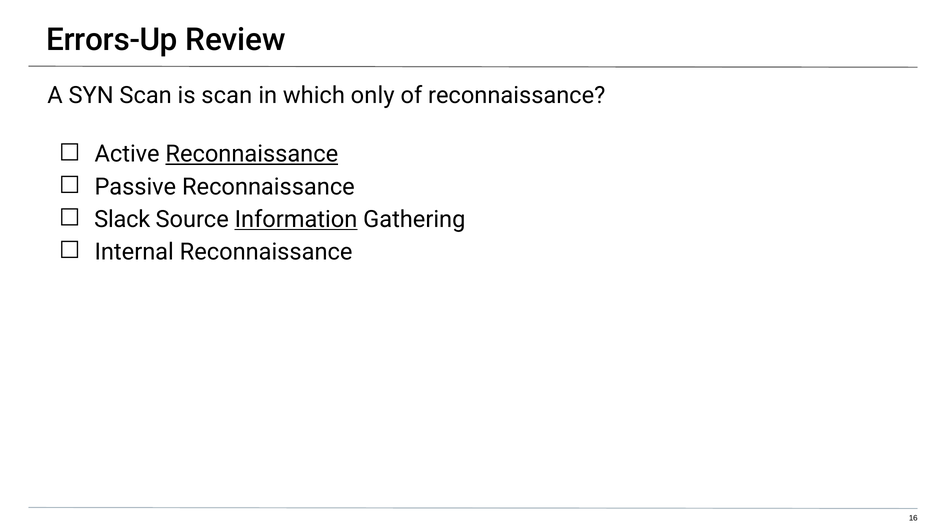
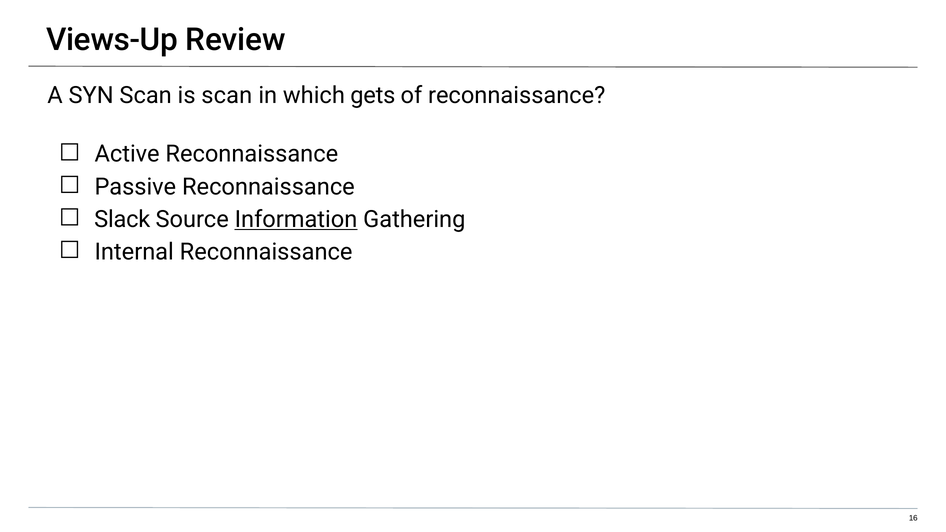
Errors-Up: Errors-Up -> Views-Up (112, 40)
only: only -> gets (373, 95)
Reconnaissance underline: present -> none (252, 154)
